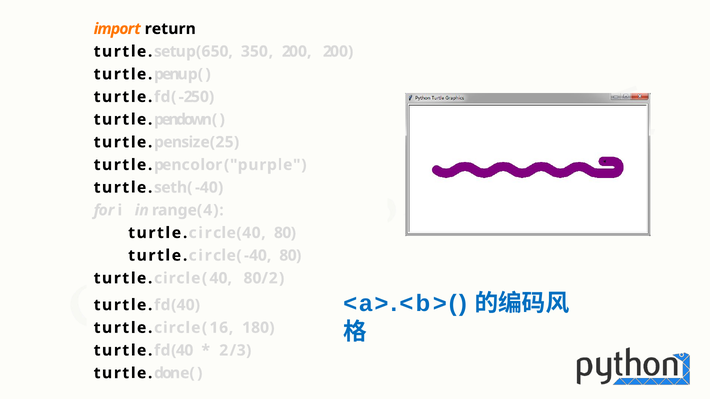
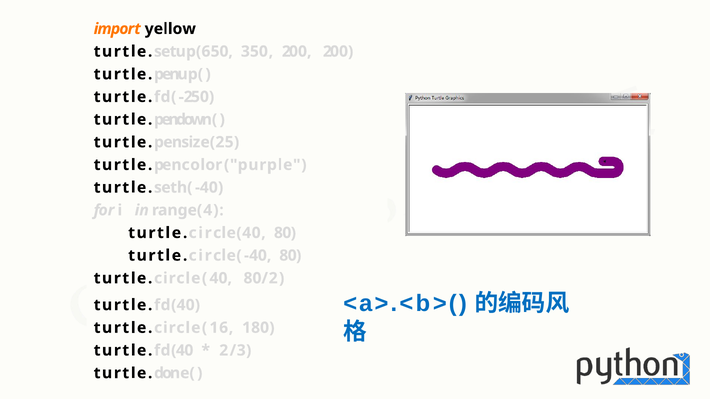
return: return -> yellow (170, 29)
